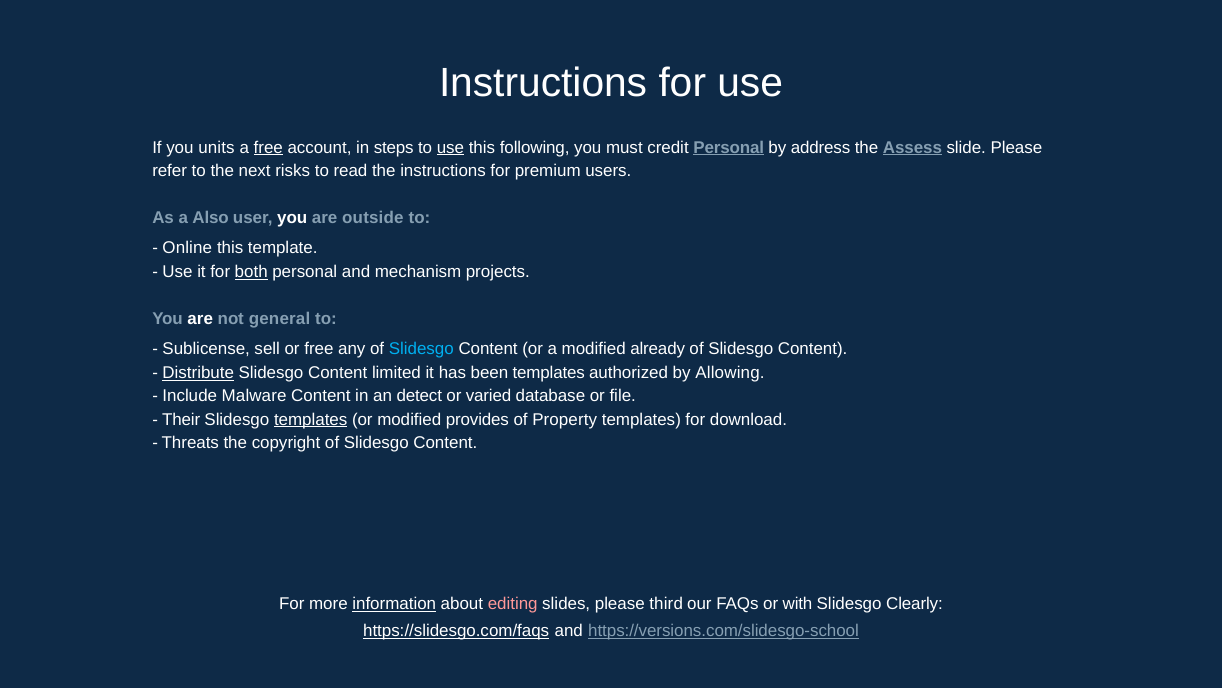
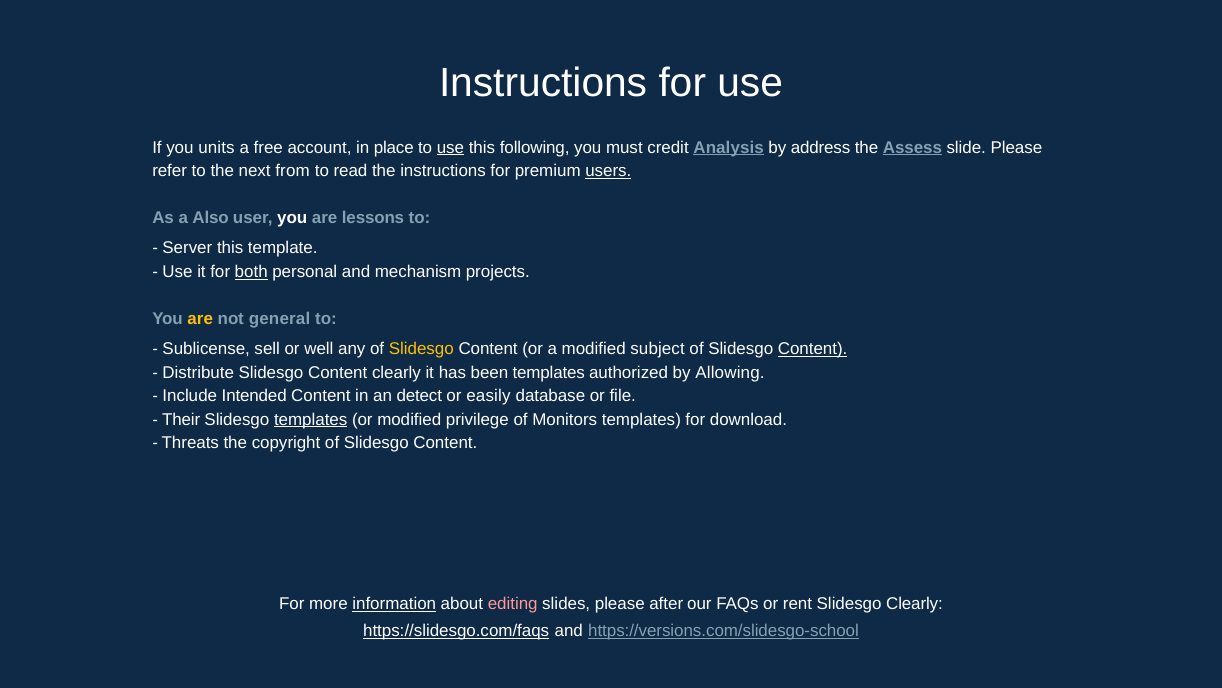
free underline: present -> none (268, 147)
steps: steps -> place (394, 147)
credit Personal: Personal -> Analysis (729, 147)
risks: risks -> from (293, 171)
users underline: none -> present (608, 171)
outside: outside -> lessons (373, 218)
Online: Online -> Server (187, 248)
are colour: white -> yellow (200, 319)
or free: free -> well (319, 349)
Slidesgo colour: light blue -> yellow (421, 349)
already: already -> subject (658, 349)
Content underline: none -> present (813, 349)
Distribute underline: present -> none (198, 372)
Content limited: limited -> clearly (396, 372)
Malware: Malware -> Intended (254, 396)
varied: varied -> easily (488, 396)
provides: provides -> privilege (477, 419)
Property: Property -> Monitors (565, 419)
third: third -> after (666, 603)
with: with -> rent (798, 603)
